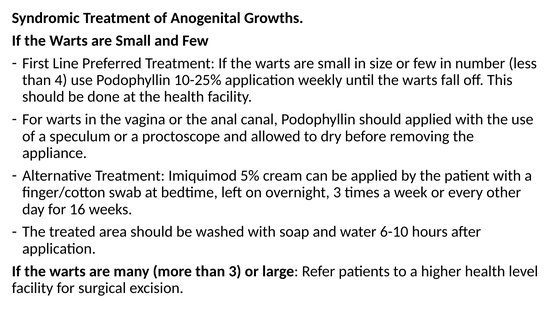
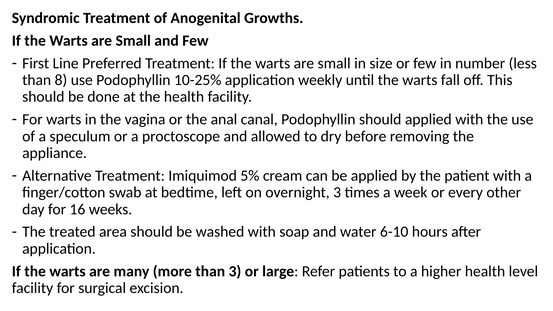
4: 4 -> 8 (61, 80)
